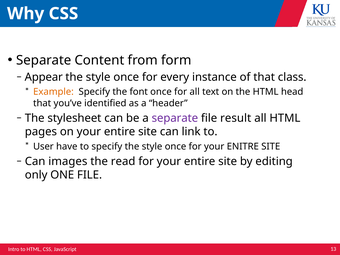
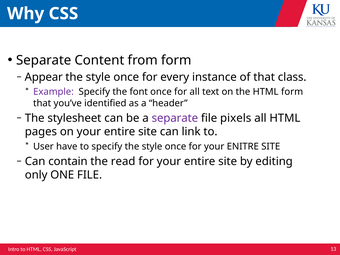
Example colour: orange -> purple (53, 92)
HTML head: head -> form (292, 92)
result: result -> pixels (236, 118)
images: images -> contain (68, 161)
